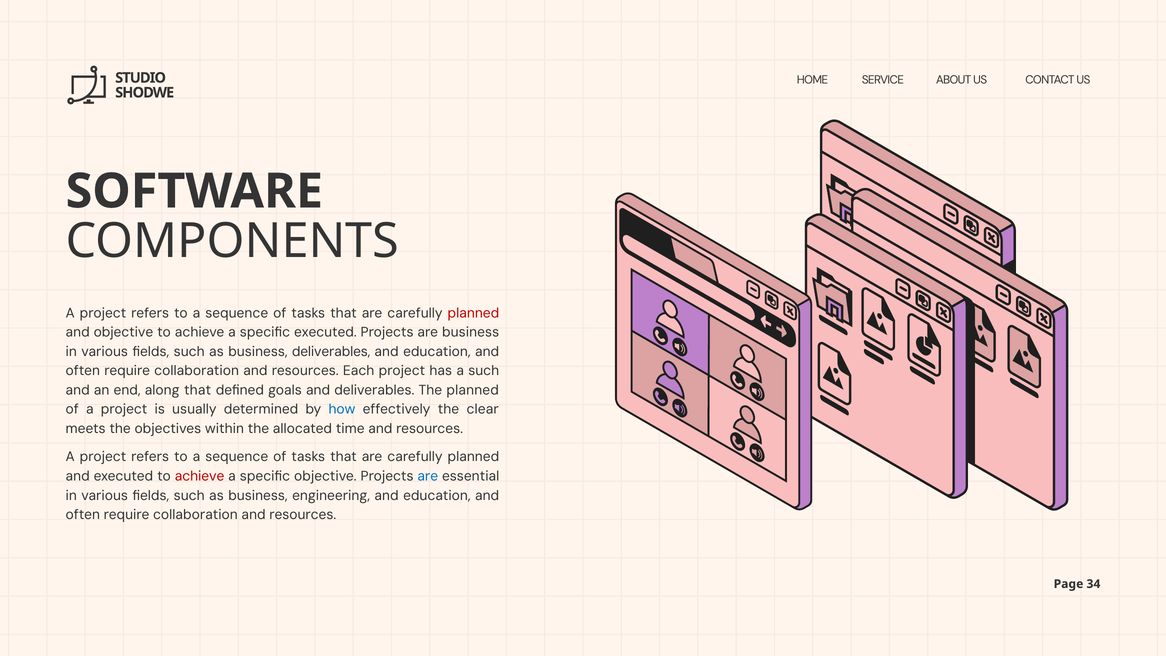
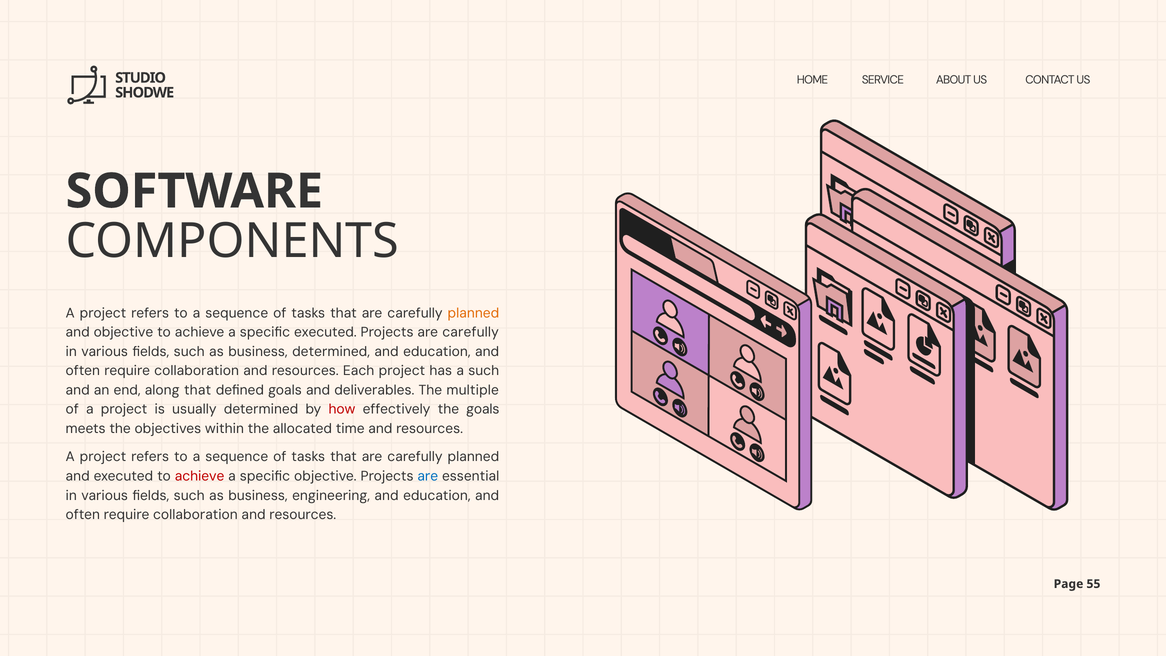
planned colour: red -> orange (473, 313)
Projects are business: business -> carefully (471, 332)
business deliverables: deliverables -> determined (331, 351)
The planned: planned -> multiple (473, 390)
how colour: blue -> red (342, 409)
the clear: clear -> goals (483, 409)
34: 34 -> 55 (1093, 584)
